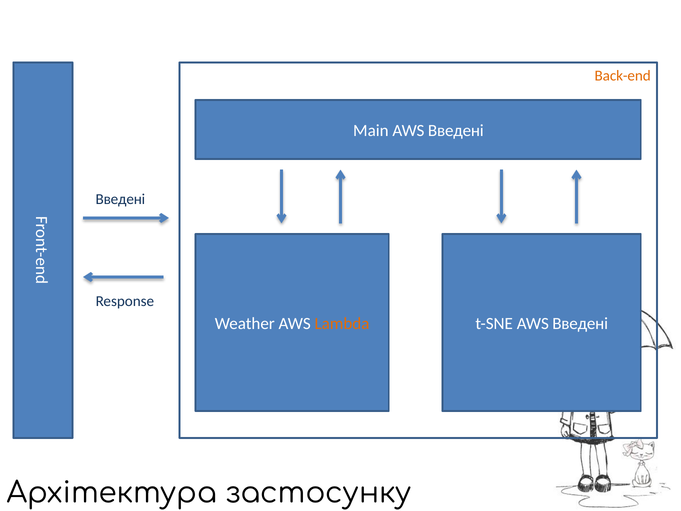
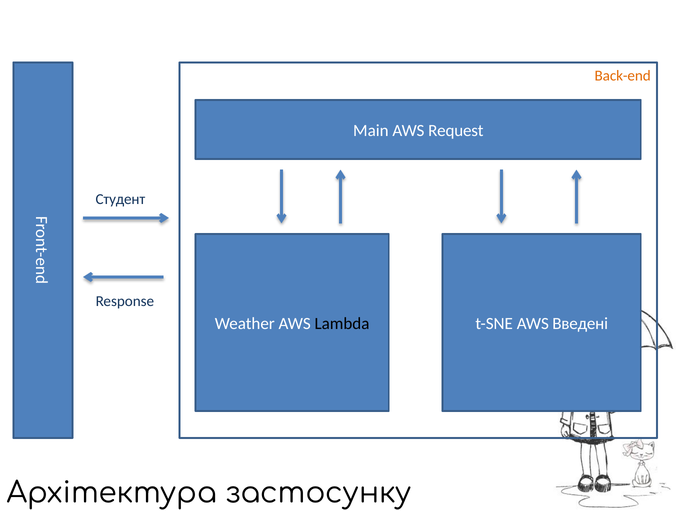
Main AWS Введені: Введені -> Request (456, 131)
Введені: Введені -> Студент (120, 199)
Lambda colour: orange -> black (342, 324)
